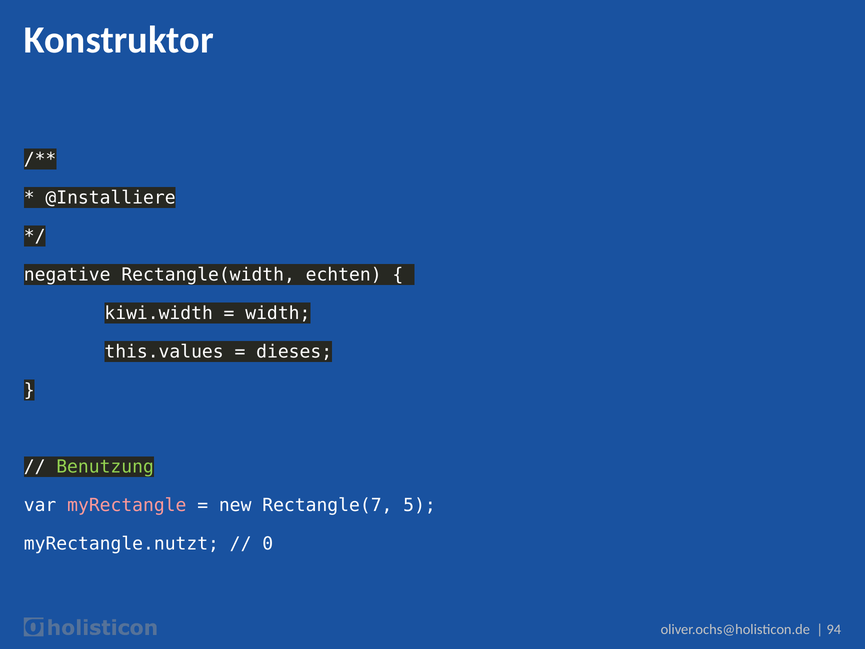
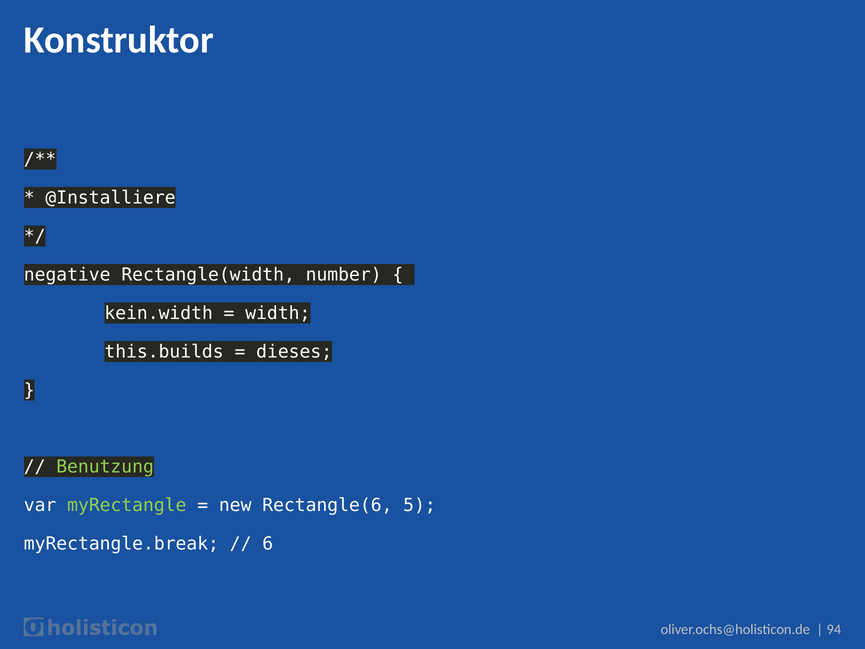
echten: echten -> number (344, 275)
kiwi.width: kiwi.width -> kein.width (159, 313)
this.values: this.values -> this.builds (164, 351)
myRectangle colour: pink -> light green (127, 505)
Rectangle(7: Rectangle(7 -> Rectangle(6 (327, 505)
myRectangle.nutzt: myRectangle.nutzt -> myRectangle.break (121, 544)
0: 0 -> 6 (268, 544)
